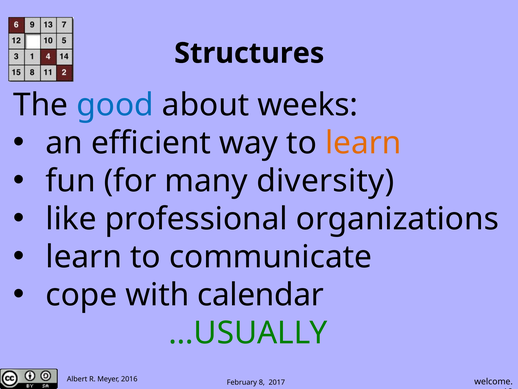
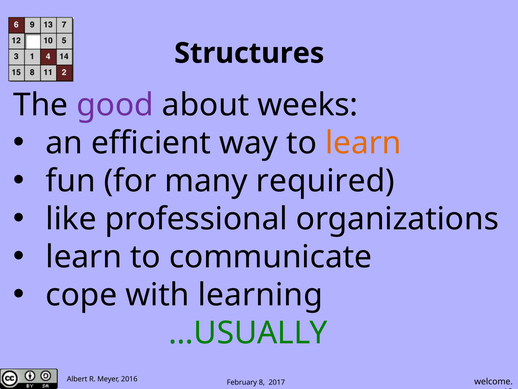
good colour: blue -> purple (115, 105)
diversity: diversity -> required (325, 181)
calendar: calendar -> learning (260, 295)
